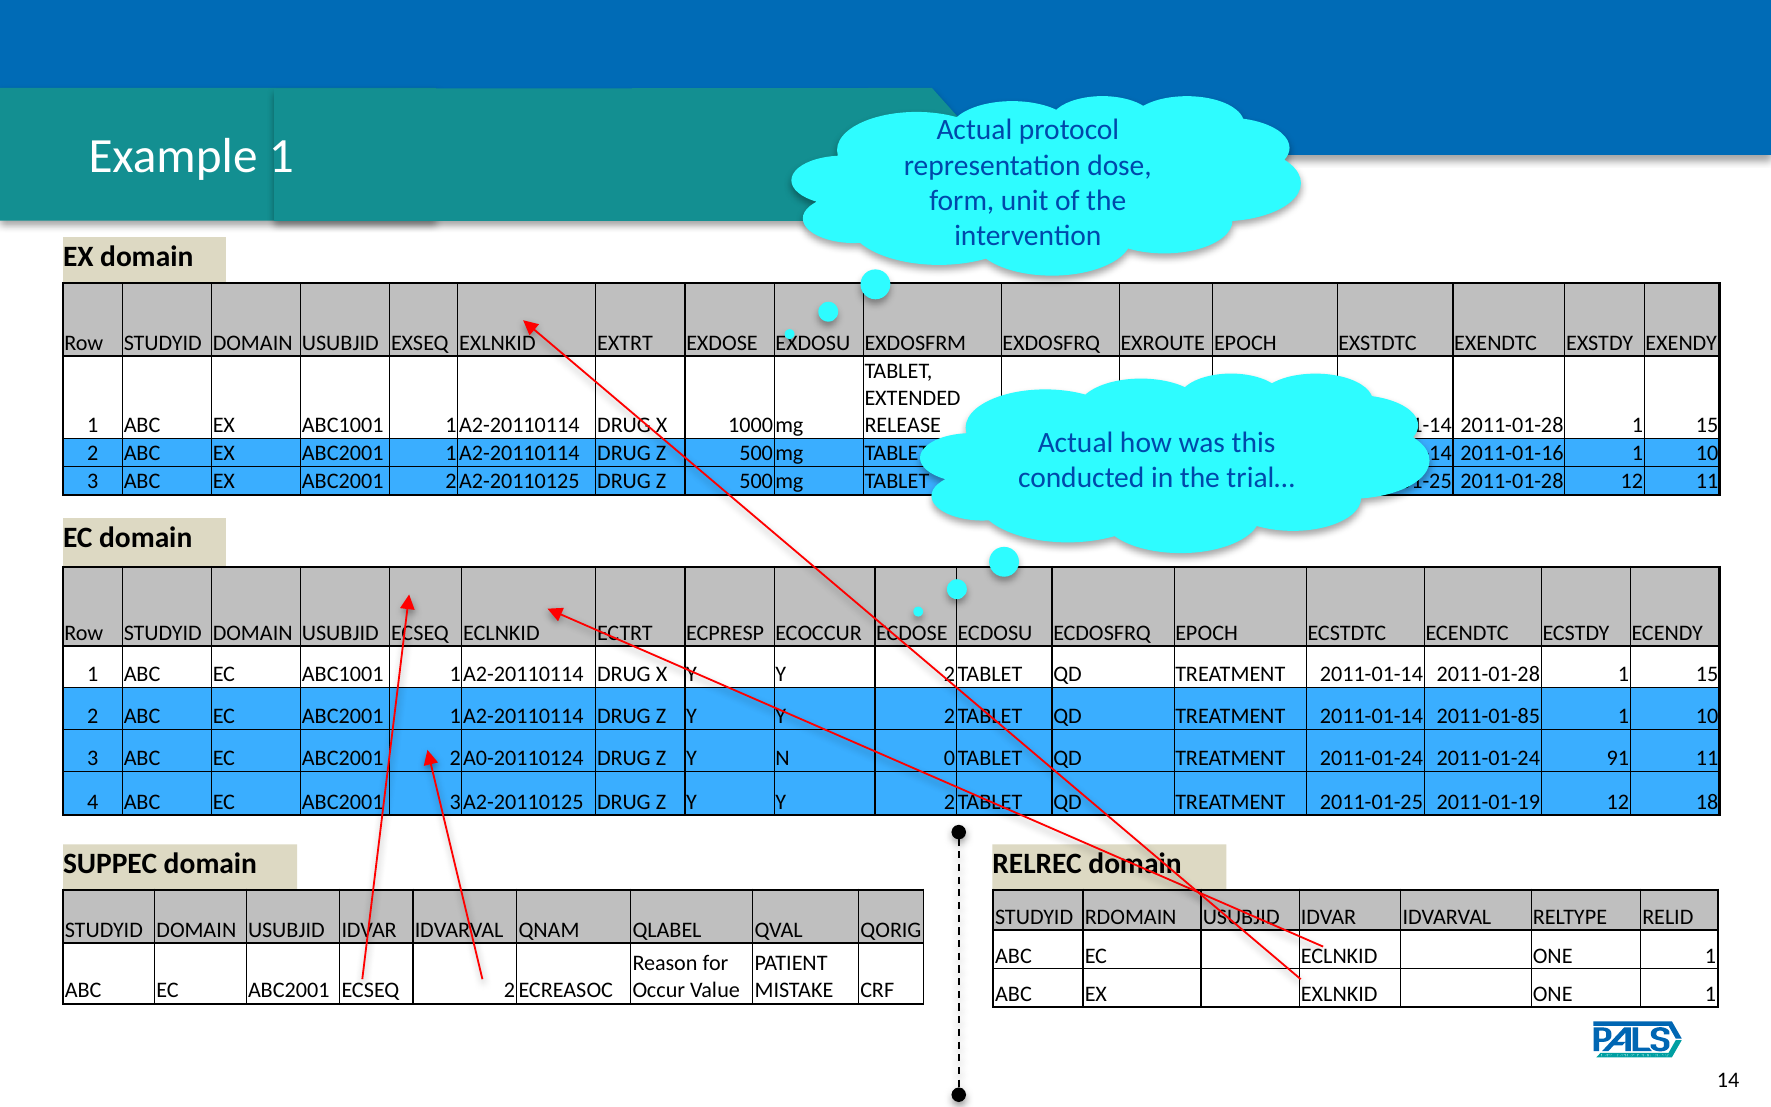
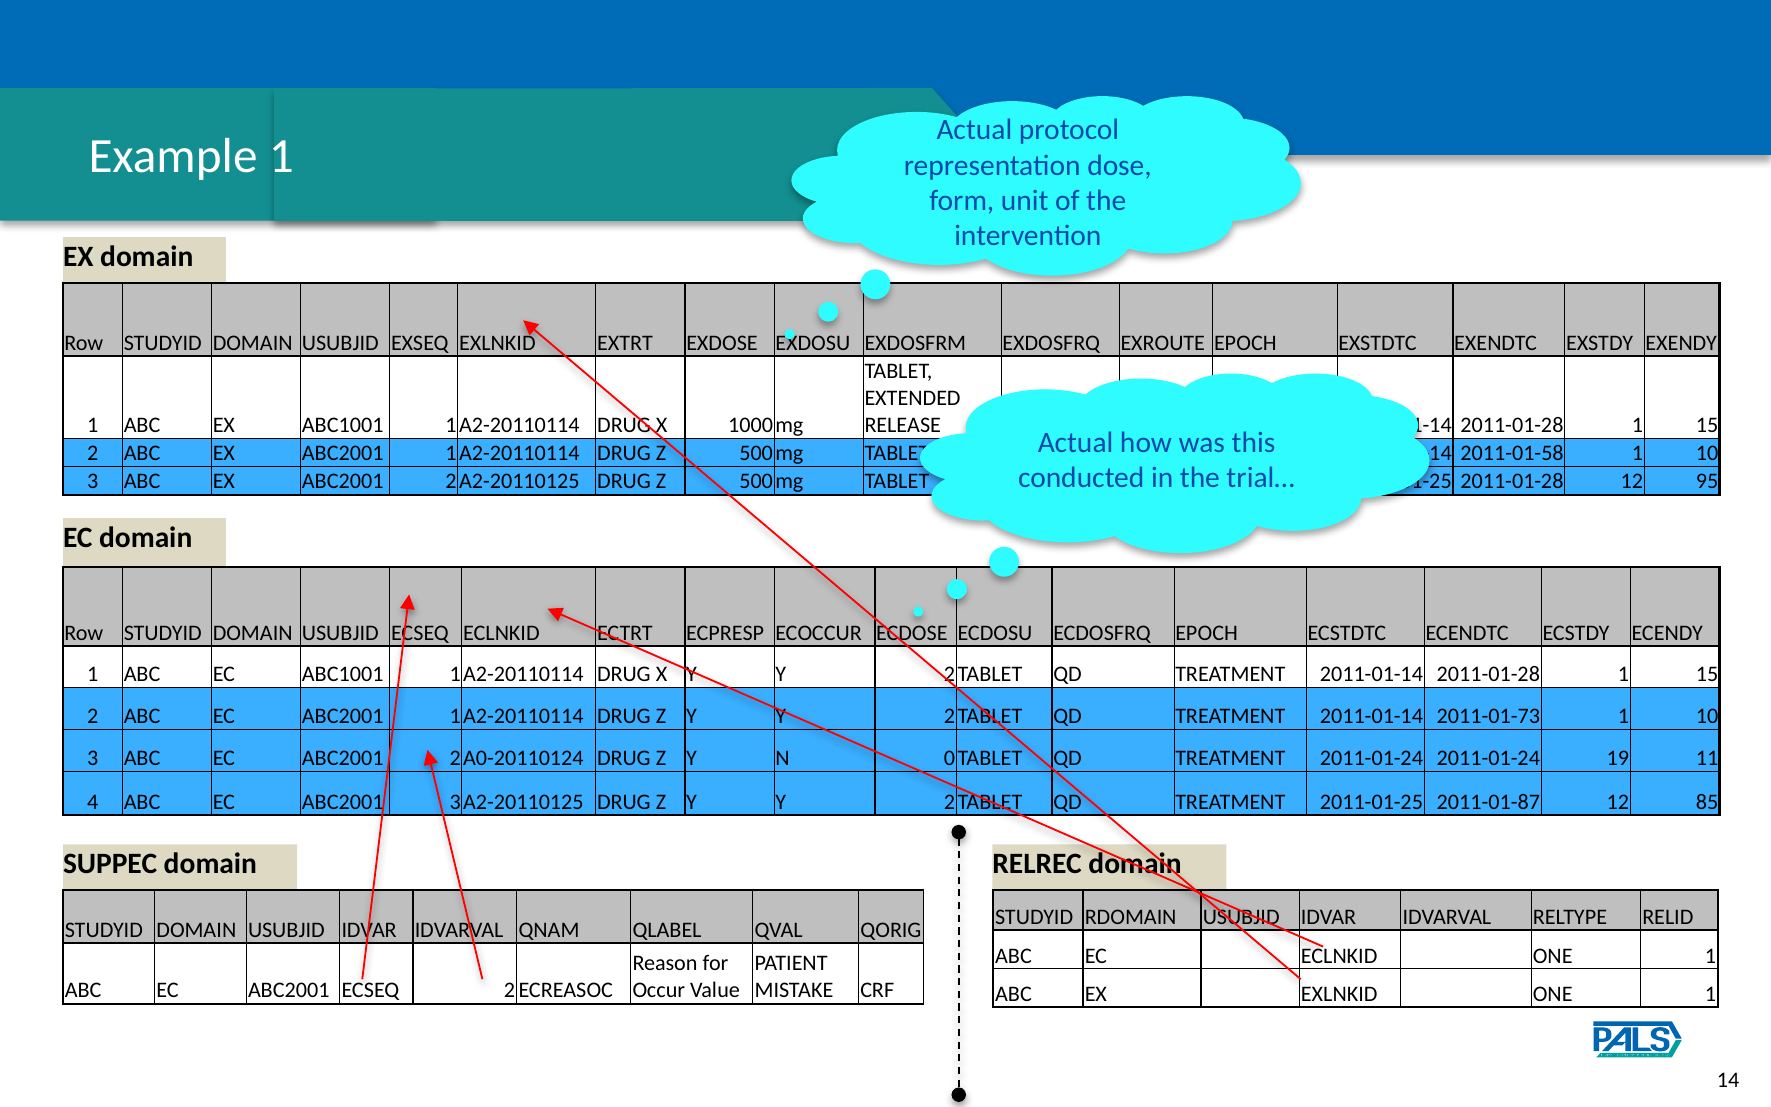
2011-01-16: 2011-01-16 -> 2011-01-58 (1512, 453)
12 11: 11 -> 95 (1707, 482)
2011-01-85: 2011-01-85 -> 2011-01-73 (1488, 716)
91: 91 -> 19 (1618, 758)
2011-01-19: 2011-01-19 -> 2011-01-87 (1488, 802)
18: 18 -> 85 (1707, 802)
